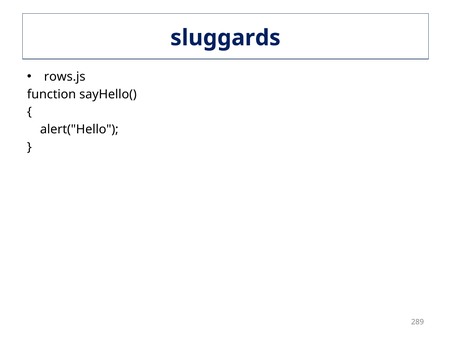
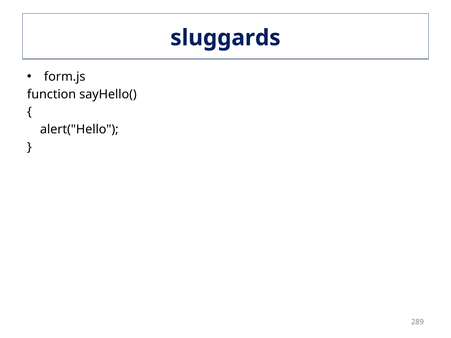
rows.js: rows.js -> form.js (65, 77)
